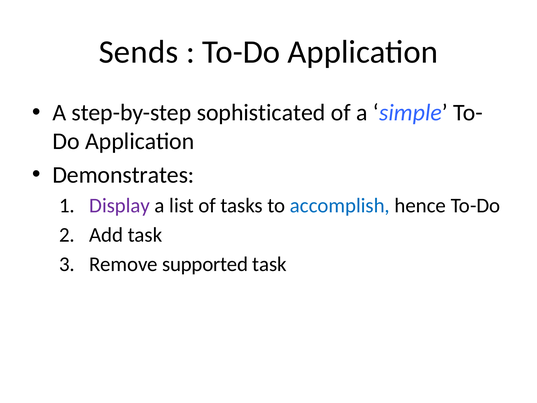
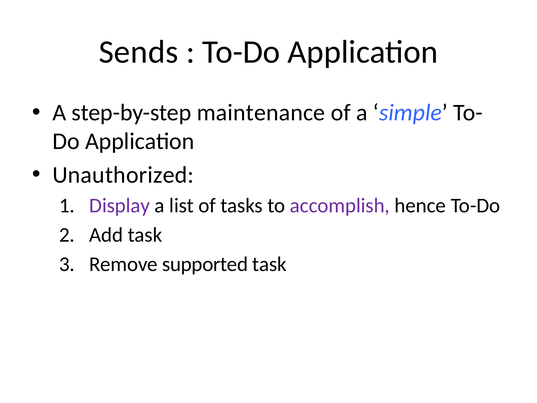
sophisticated: sophisticated -> maintenance (261, 113)
Demonstrates: Demonstrates -> Unauthorized (123, 175)
accomplish colour: blue -> purple (340, 206)
